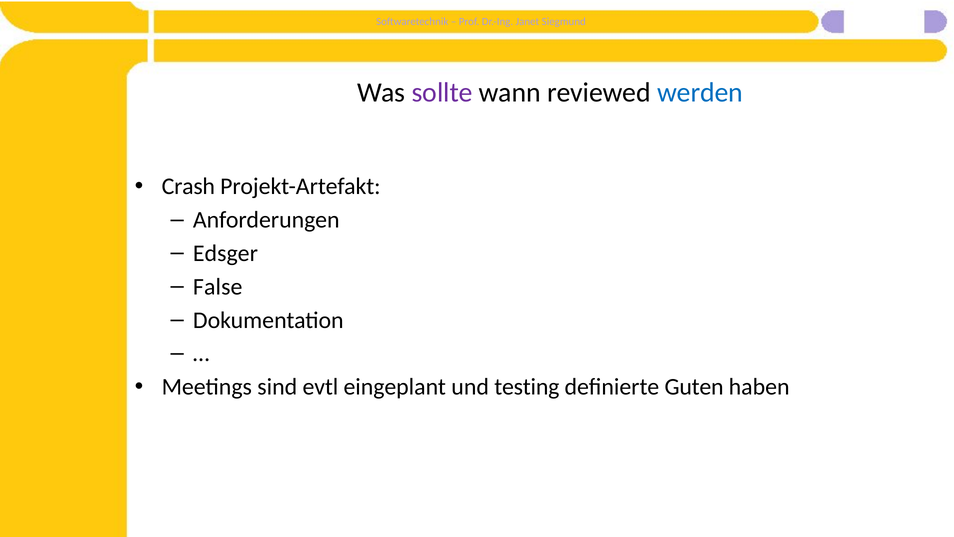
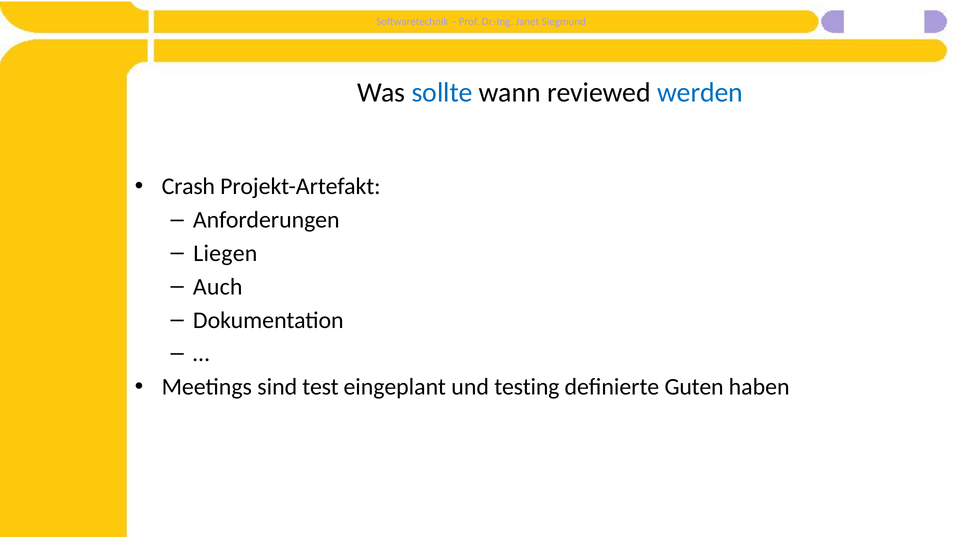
sollte colour: purple -> blue (442, 93)
Edsger: Edsger -> Liegen (225, 253)
False: False -> Auch (218, 287)
evtl: evtl -> test (321, 387)
